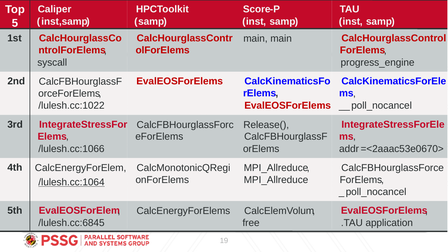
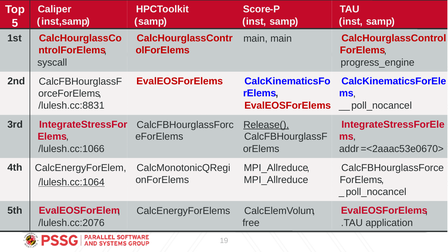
/lulesh.cc:1022: /lulesh.cc:1022 -> /lulesh.cc:8831 (71, 106)
Release( underline: none -> present (266, 125)
/lulesh.cc:6845: /lulesh.cc:6845 -> /lulesh.cc:2076 (71, 223)
